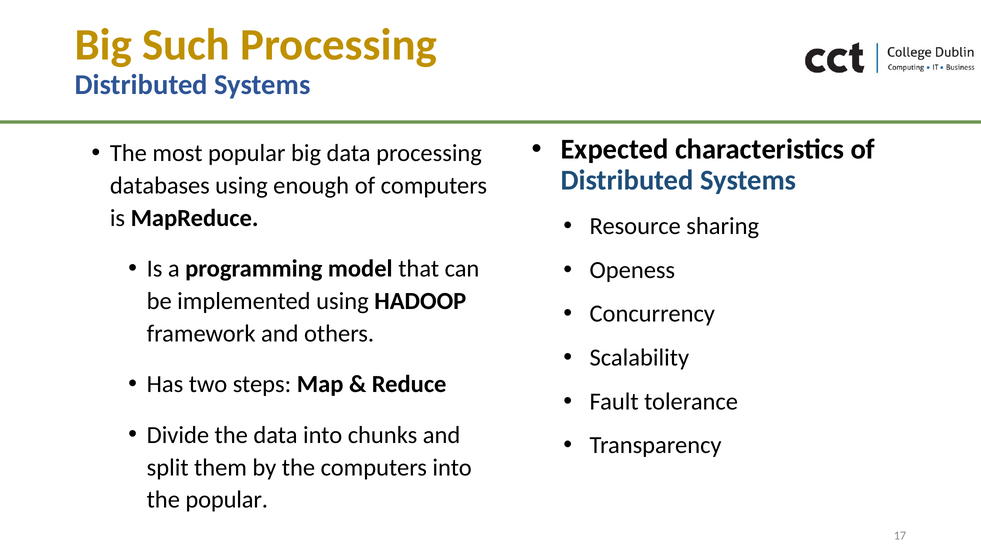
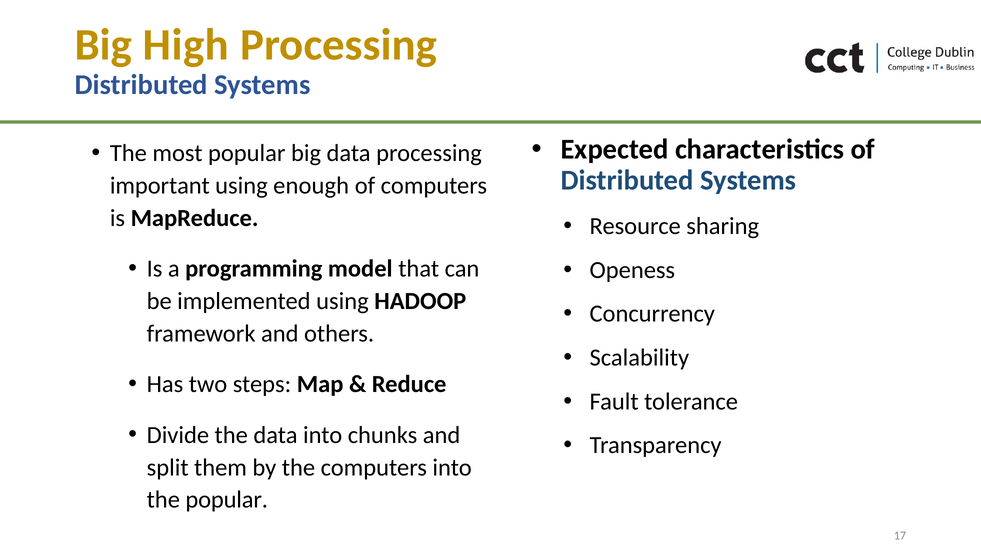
Such: Such -> High (186, 45)
databases: databases -> important (160, 186)
